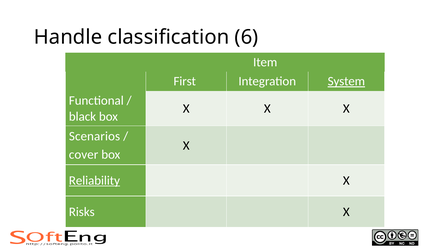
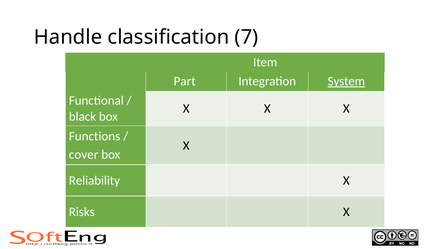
6: 6 -> 7 (247, 37)
First: First -> Part (185, 81)
Scenarios: Scenarios -> Functions (95, 136)
Reliability underline: present -> none (94, 181)
